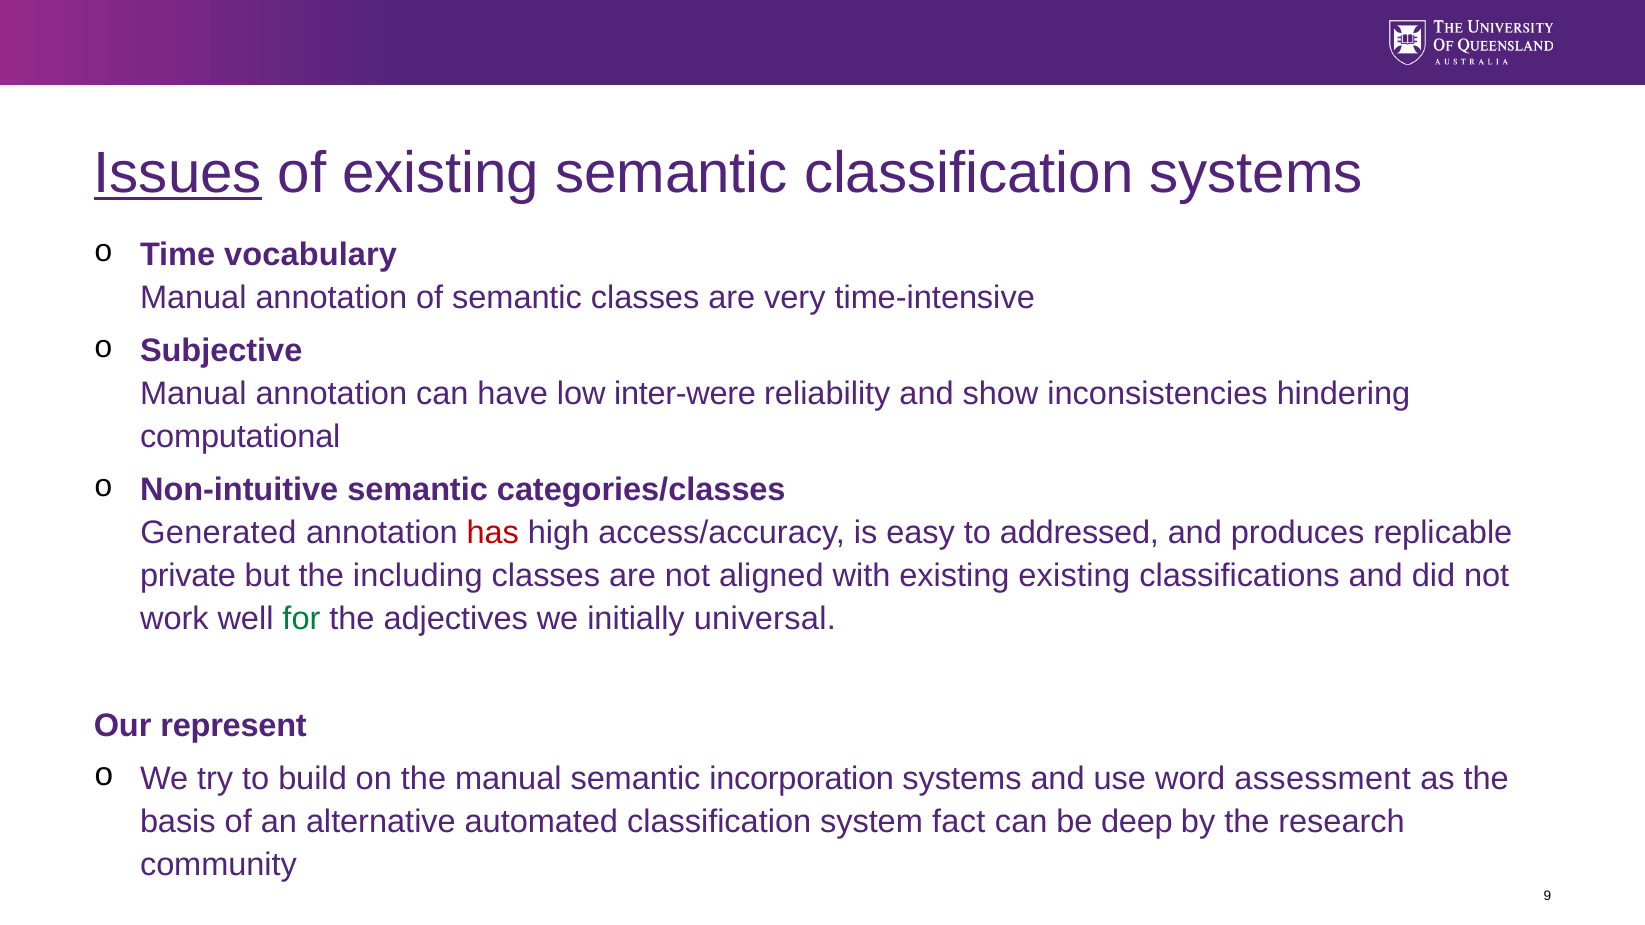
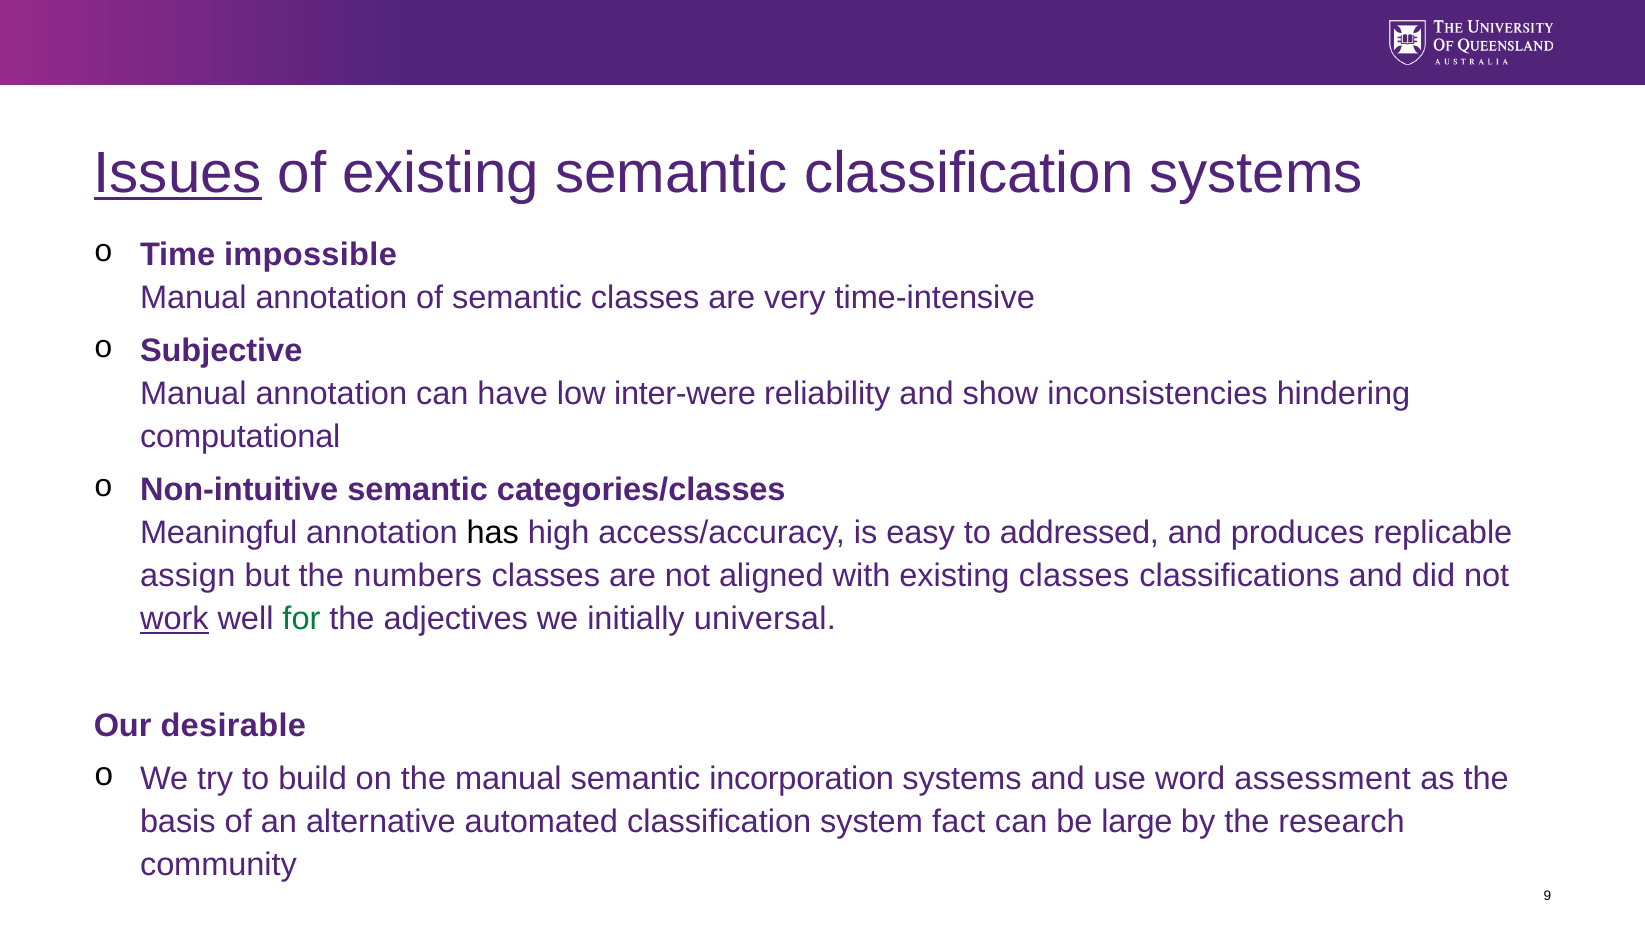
vocabulary: vocabulary -> impossible (310, 255)
Generated: Generated -> Meaningful (219, 533)
has colour: red -> black (493, 533)
private: private -> assign (188, 576)
including: including -> numbers (418, 576)
existing existing: existing -> classes (1074, 576)
work underline: none -> present (174, 619)
represent: represent -> desirable (233, 726)
deep: deep -> large (1137, 822)
